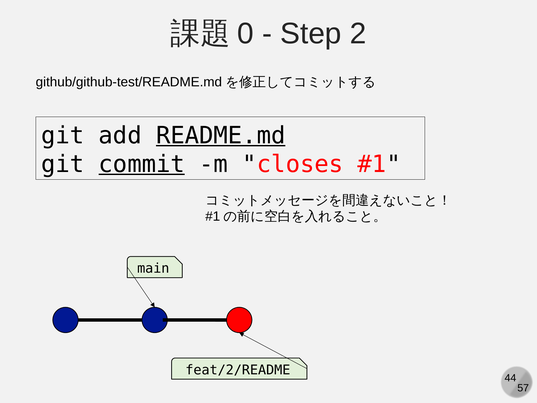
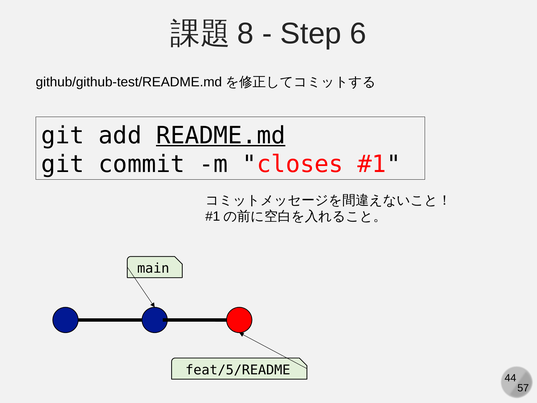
0: 0 -> 8 (246, 34)
2: 2 -> 6 (358, 34)
commit underline: present -> none (142, 164)
feat/2/README: feat/2/README -> feat/5/README (238, 370)
